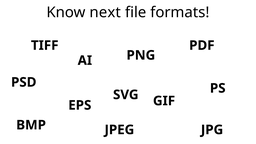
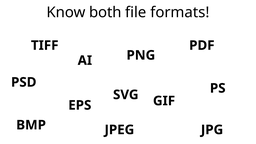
next: next -> both (105, 12)
